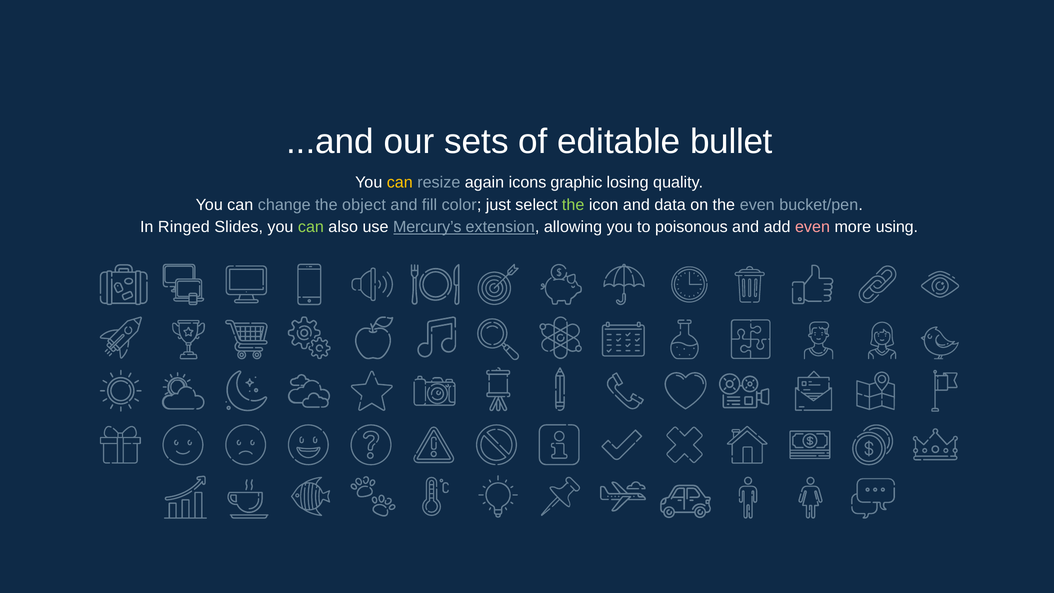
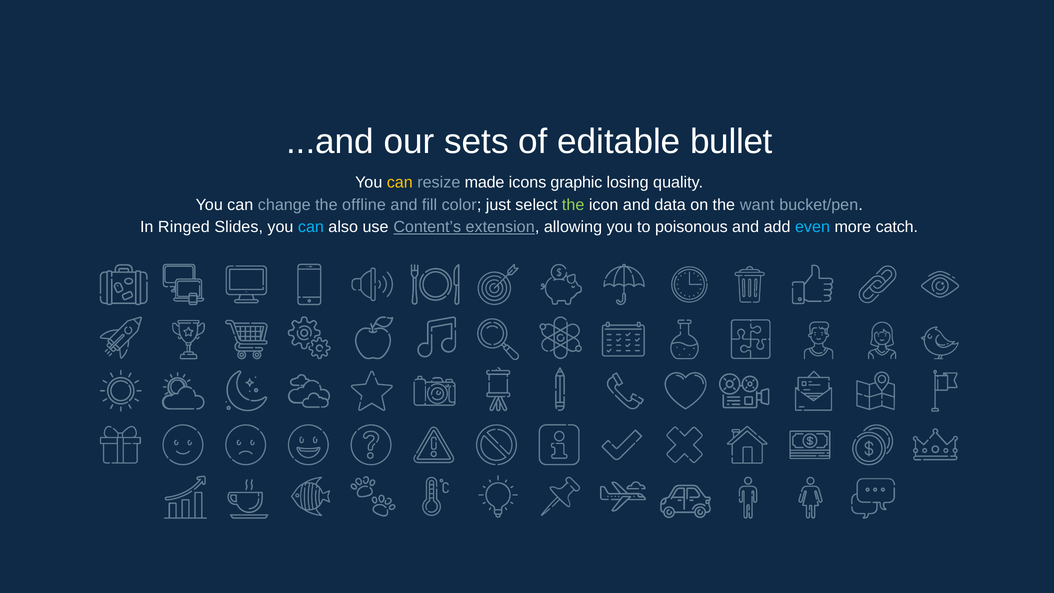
again: again -> made (485, 183)
object: object -> offline (364, 205)
the even: even -> want (757, 205)
can colour: light green -> light blue (311, 227)
Mercury’s: Mercury’s -> Content’s (427, 227)
even colour: pink -> light blue (812, 227)
using: using -> catch (897, 227)
